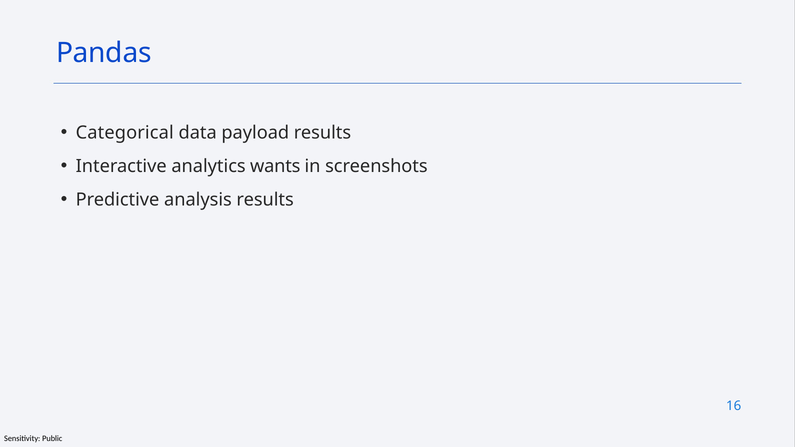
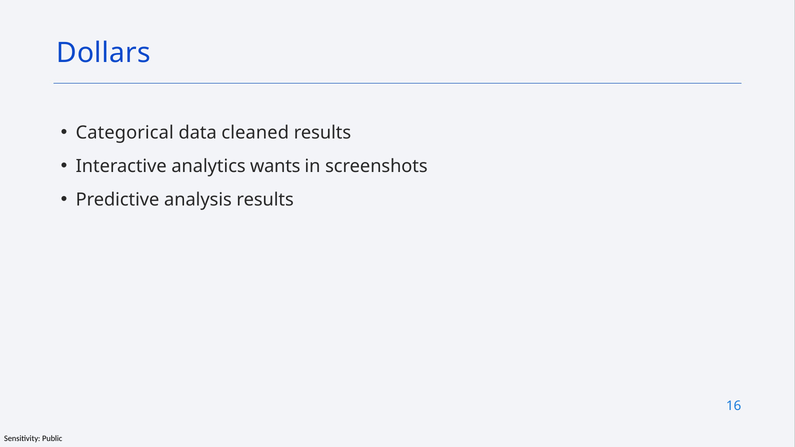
Pandas: Pandas -> Dollars (104, 53)
payload: payload -> cleaned (255, 133)
